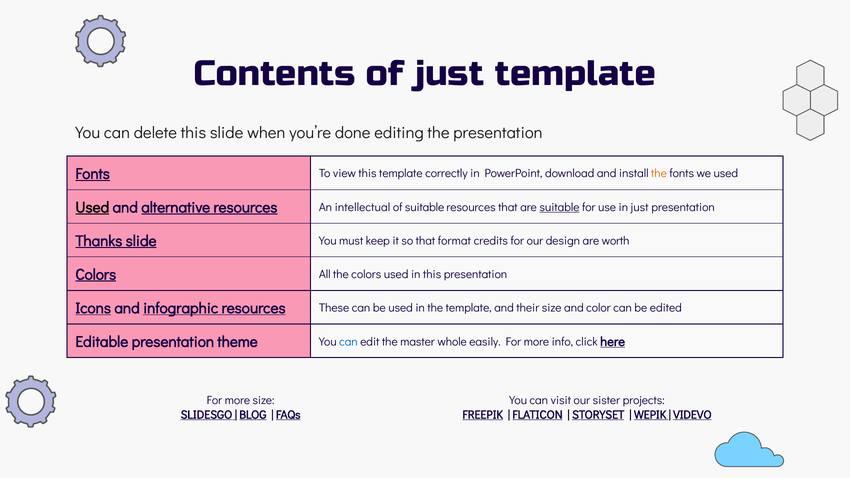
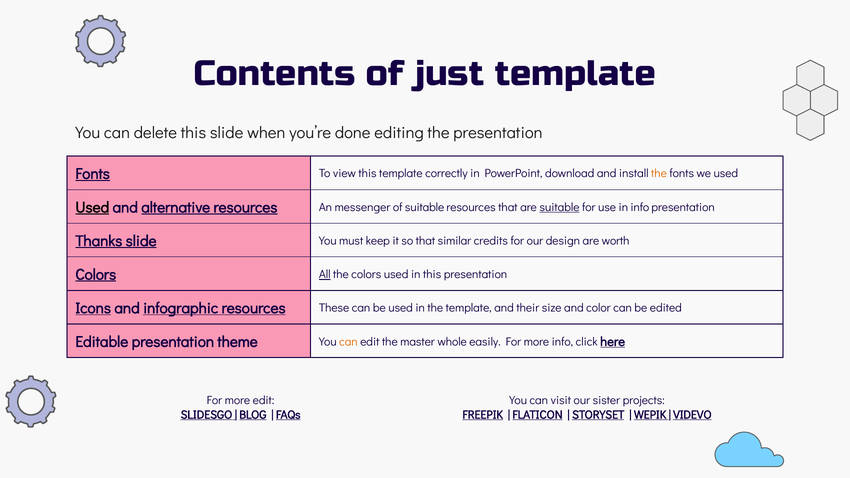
intellectual: intellectual -> messenger (363, 207)
in just: just -> info (640, 207)
format: format -> similar (454, 241)
All underline: none -> present (325, 274)
can colour: blue -> orange (348, 342)
more size: size -> edit (264, 401)
